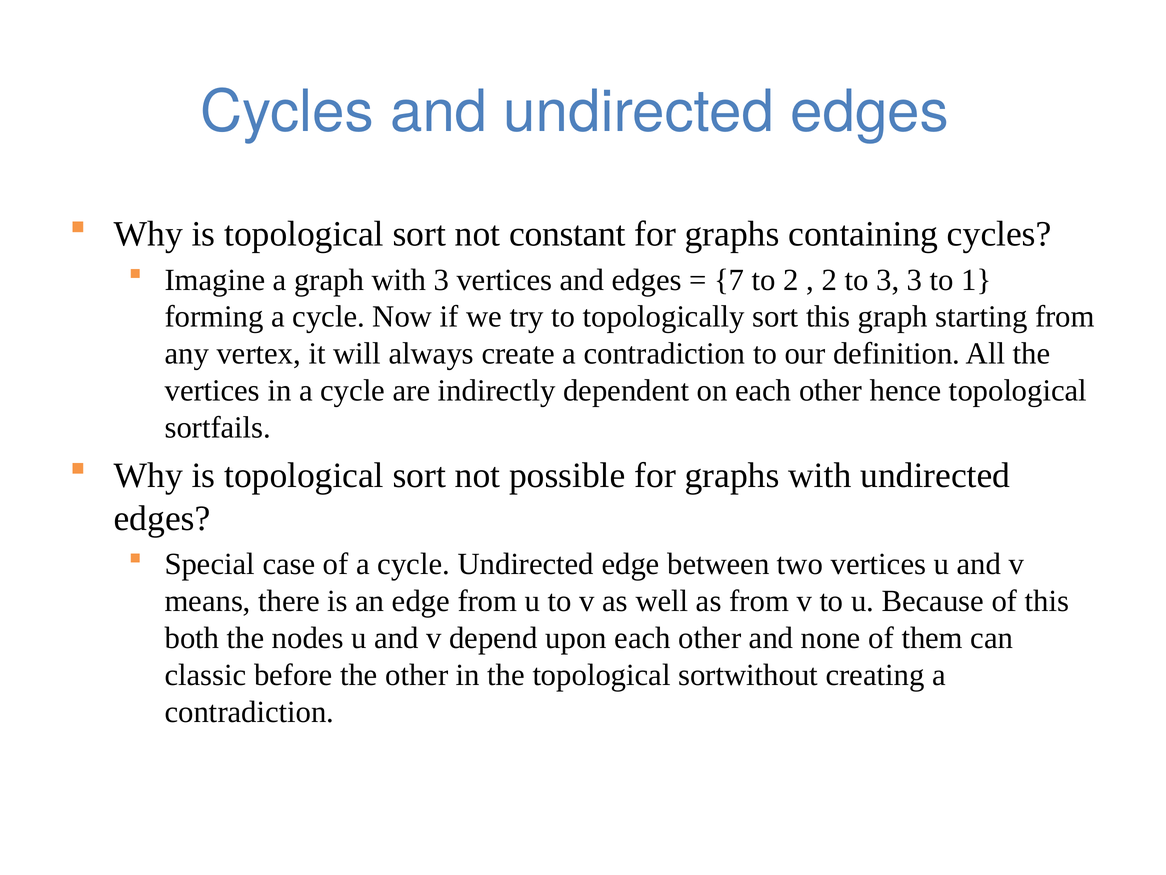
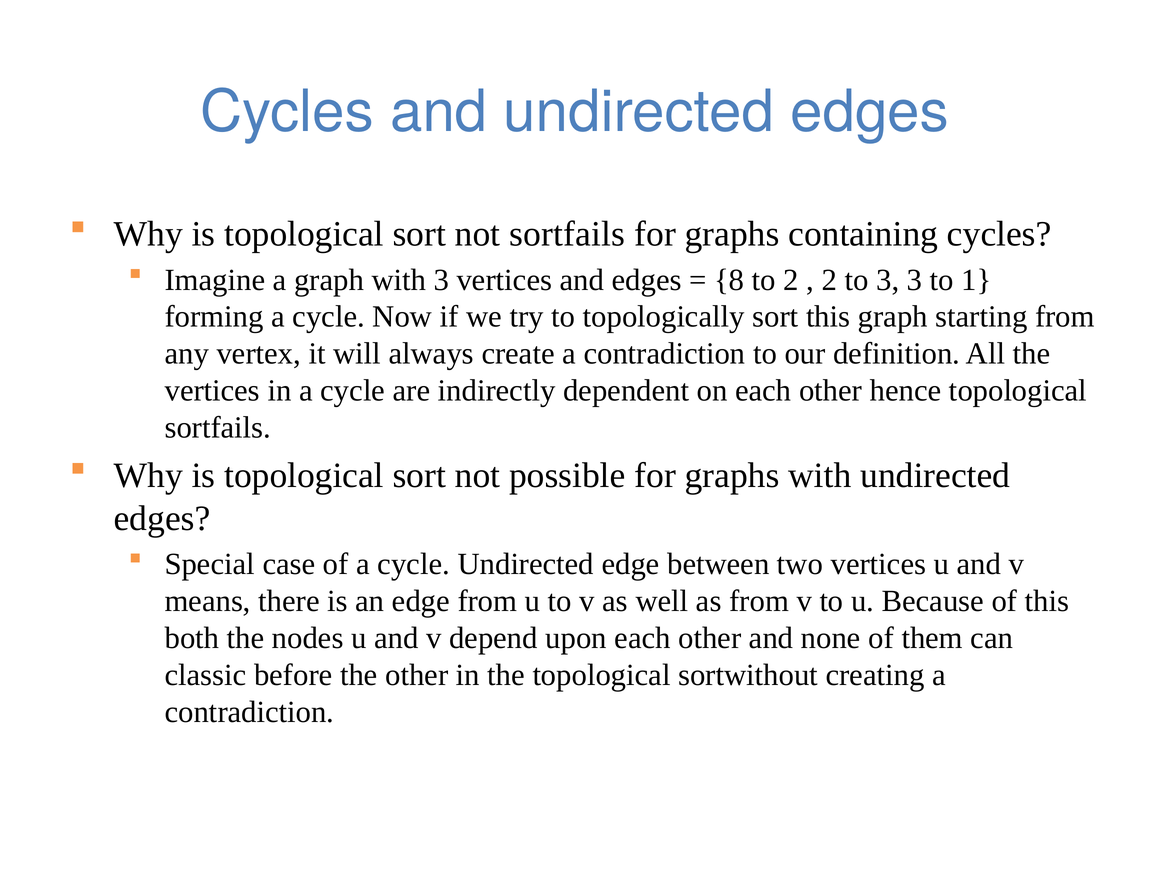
not constant: constant -> sortfails (567, 234)
7: 7 -> 8 (729, 280)
